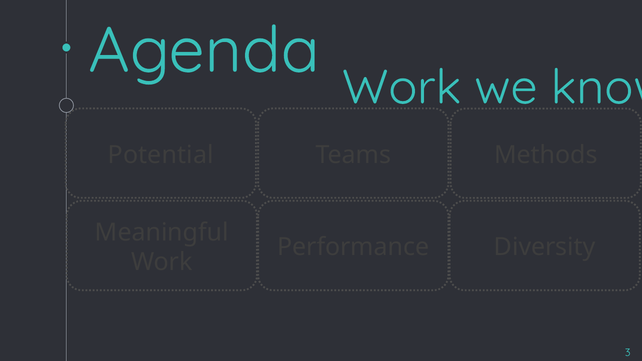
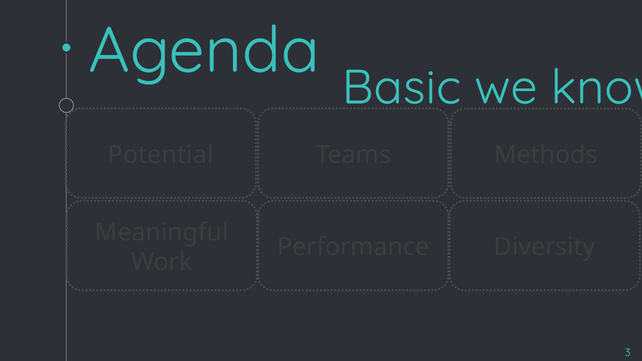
Work: Work -> Basic (401, 88)
